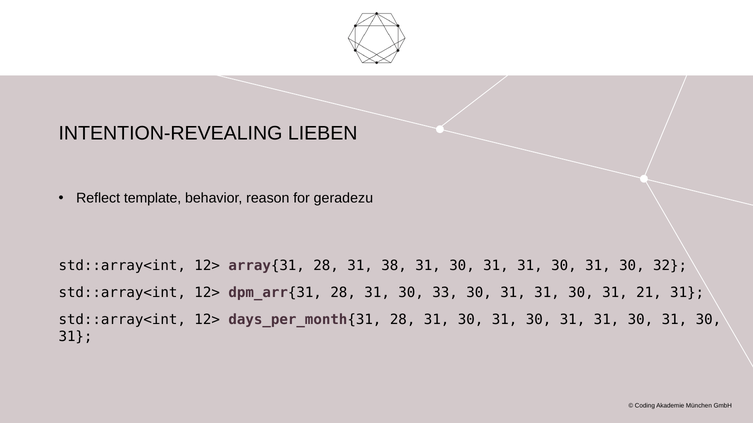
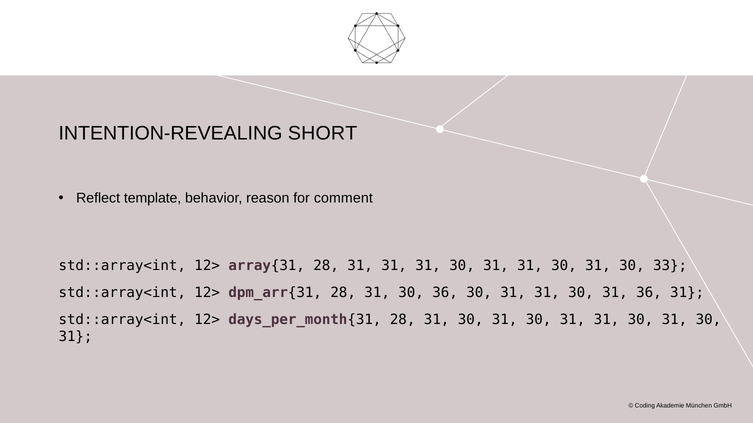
LIEBEN: LIEBEN -> SHORT (323, 133)
geradezu: geradezu -> comment (343, 198)
28 31 38: 38 -> 31 (394, 266)
32: 32 -> 33 (670, 266)
30 33: 33 -> 36 (445, 293)
31 21: 21 -> 36 (649, 293)
